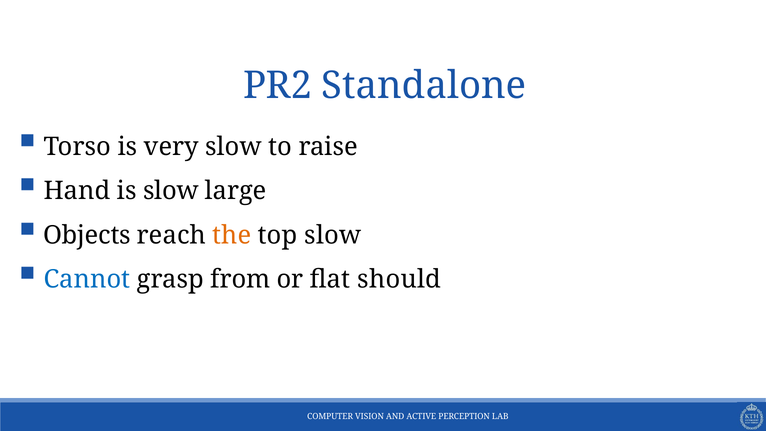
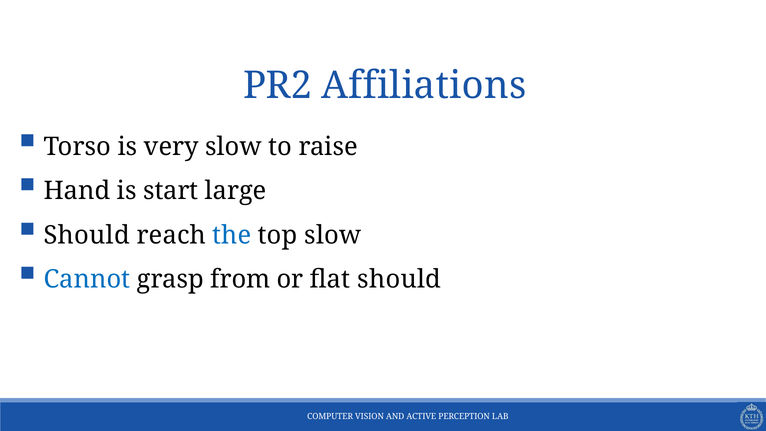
Standalone: Standalone -> Affiliations (424, 86)
is slow: slow -> start (171, 191)
Objects: Objects -> Should (87, 235)
the colour: orange -> blue (232, 235)
